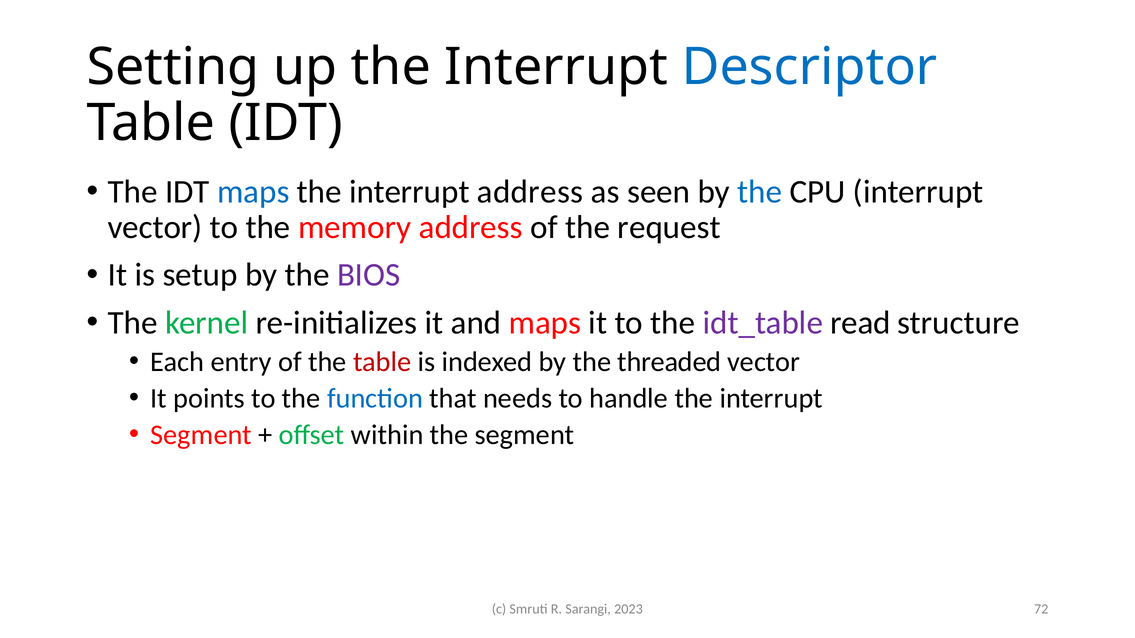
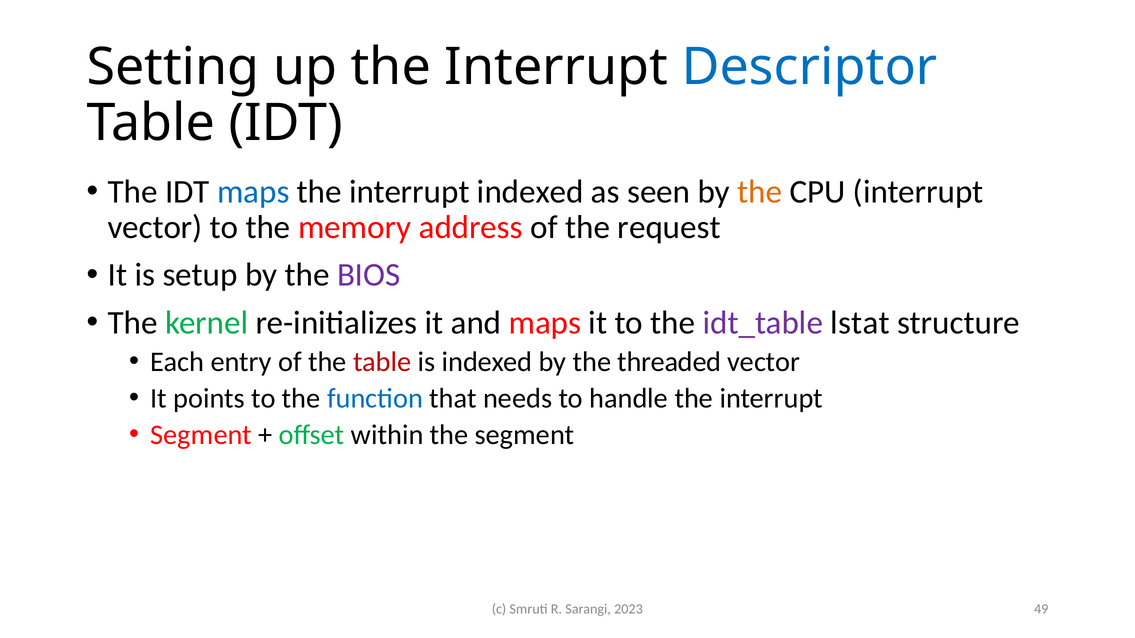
interrupt address: address -> indexed (530, 192)
the colour: blue -> orange (760, 192)
read: read -> lstat (860, 323)
72: 72 -> 49 (1041, 610)
